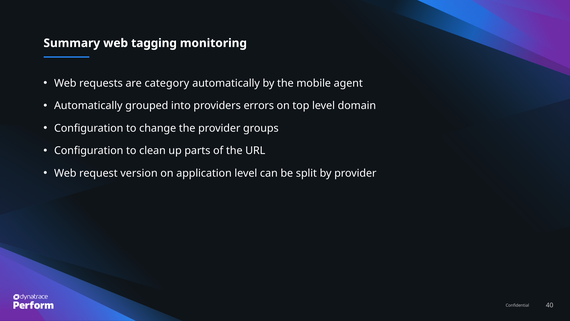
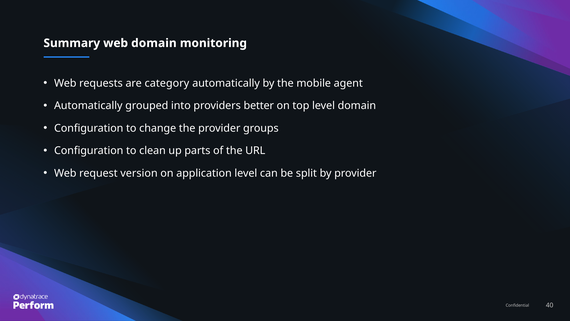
web tagging: tagging -> domain (154, 43)
errors: errors -> better (259, 106)
